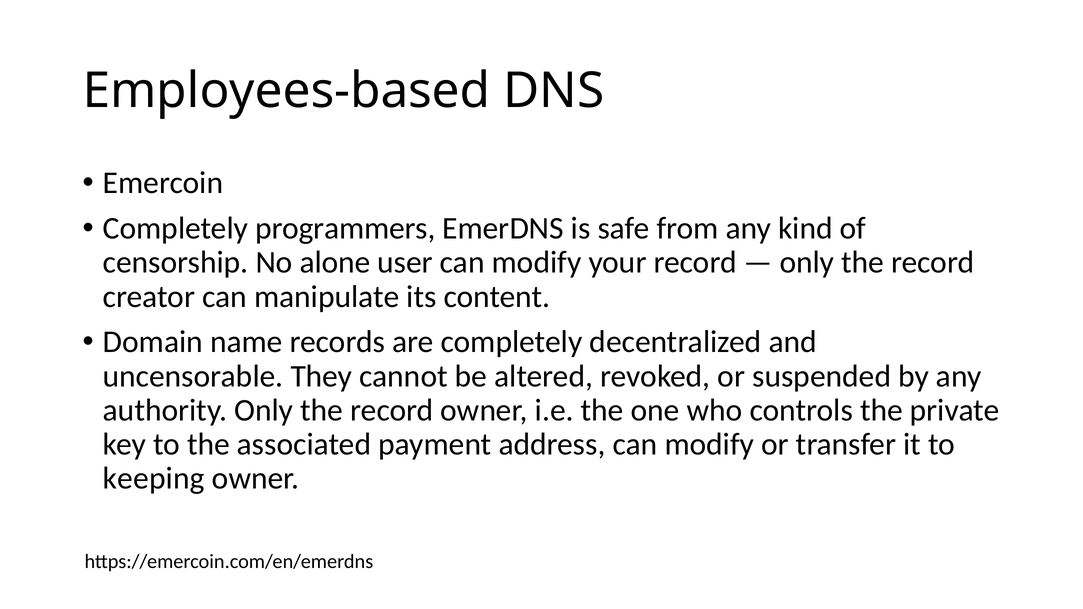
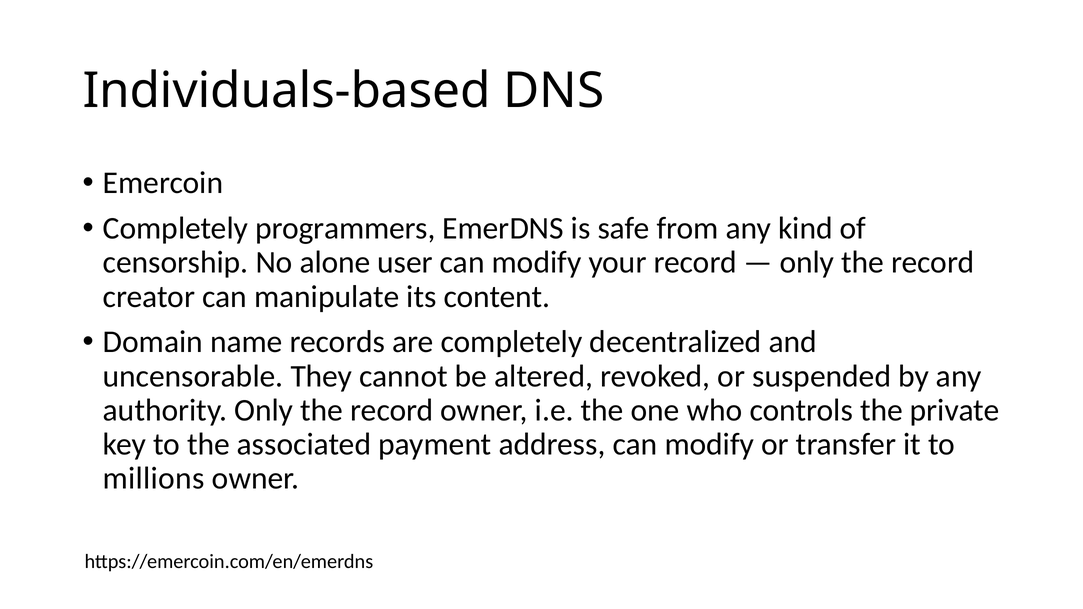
Employees-based: Employees-based -> Individuals-based (287, 91)
keeping: keeping -> millions (154, 479)
